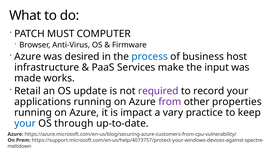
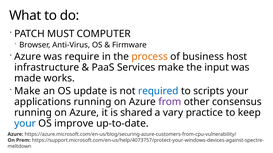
desired: desired -> require (82, 57)
process colour: blue -> orange (150, 57)
Retail: Retail -> Make (27, 91)
required colour: purple -> blue (158, 91)
record: record -> scripts (209, 91)
properties: properties -> consensus (237, 102)
impact: impact -> shared (136, 113)
through: through -> improve (74, 124)
